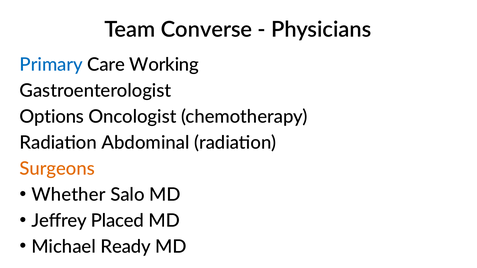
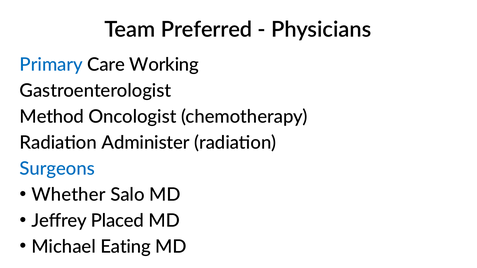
Converse: Converse -> Preferred (207, 30)
Options: Options -> Method (52, 117)
Abdominal: Abdominal -> Administer (146, 143)
Surgeons colour: orange -> blue (57, 169)
Ready: Ready -> Eating (126, 247)
